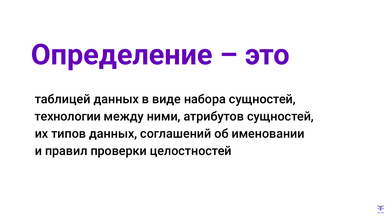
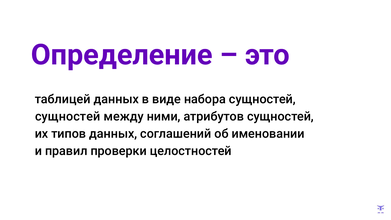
технологии: технологии -> сущностей (68, 117)
